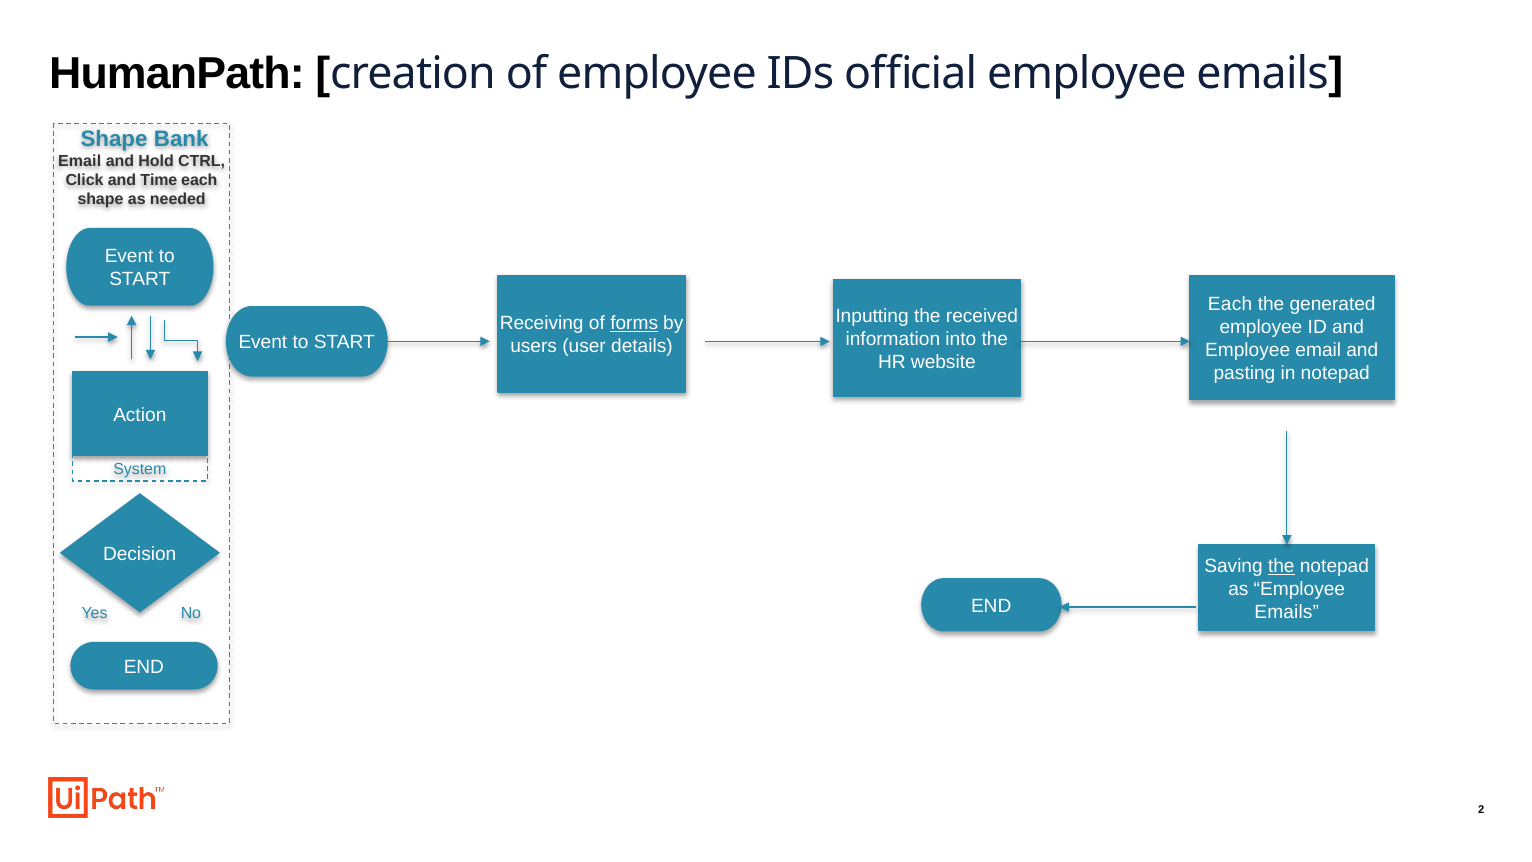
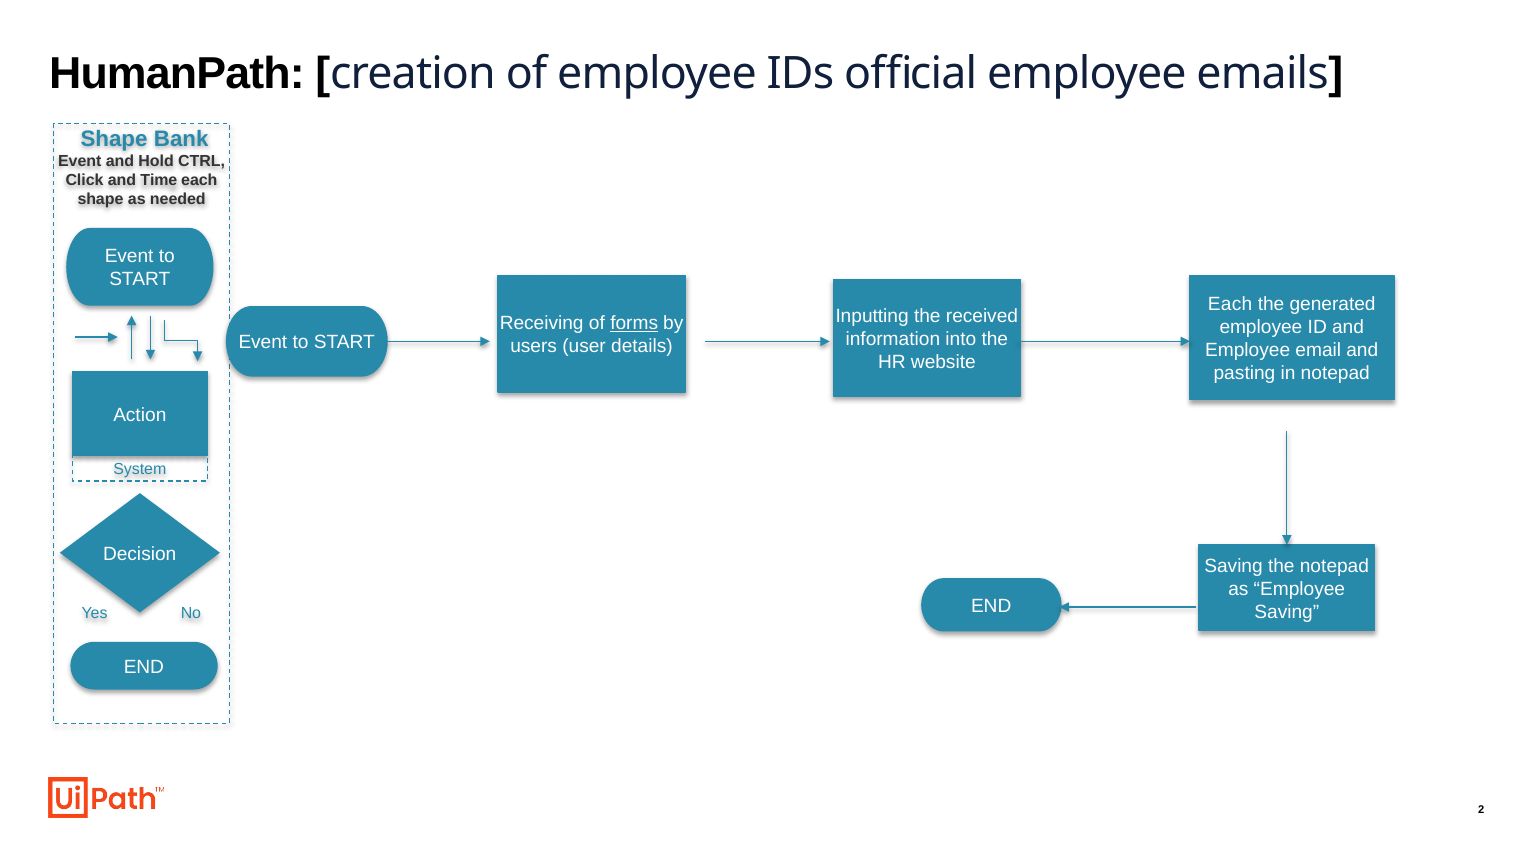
Email: Email -> Event (80, 161)
the underline: present -> none (1281, 566)
Emails: Emails -> Saving (1287, 612)
